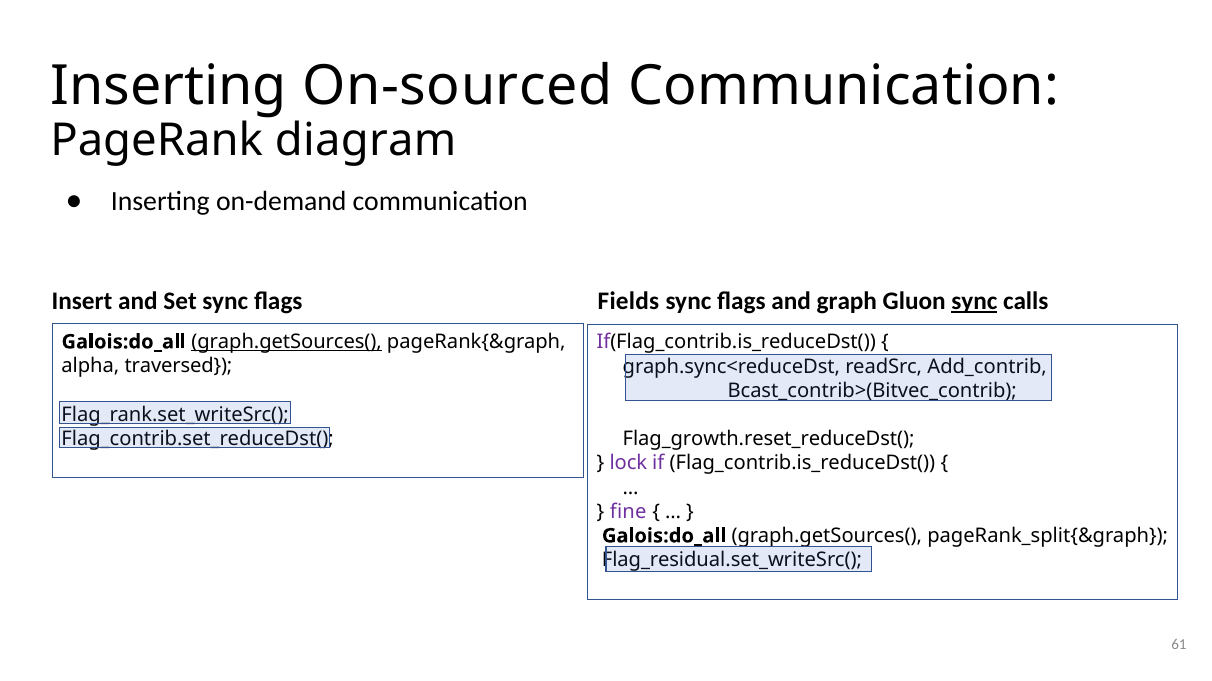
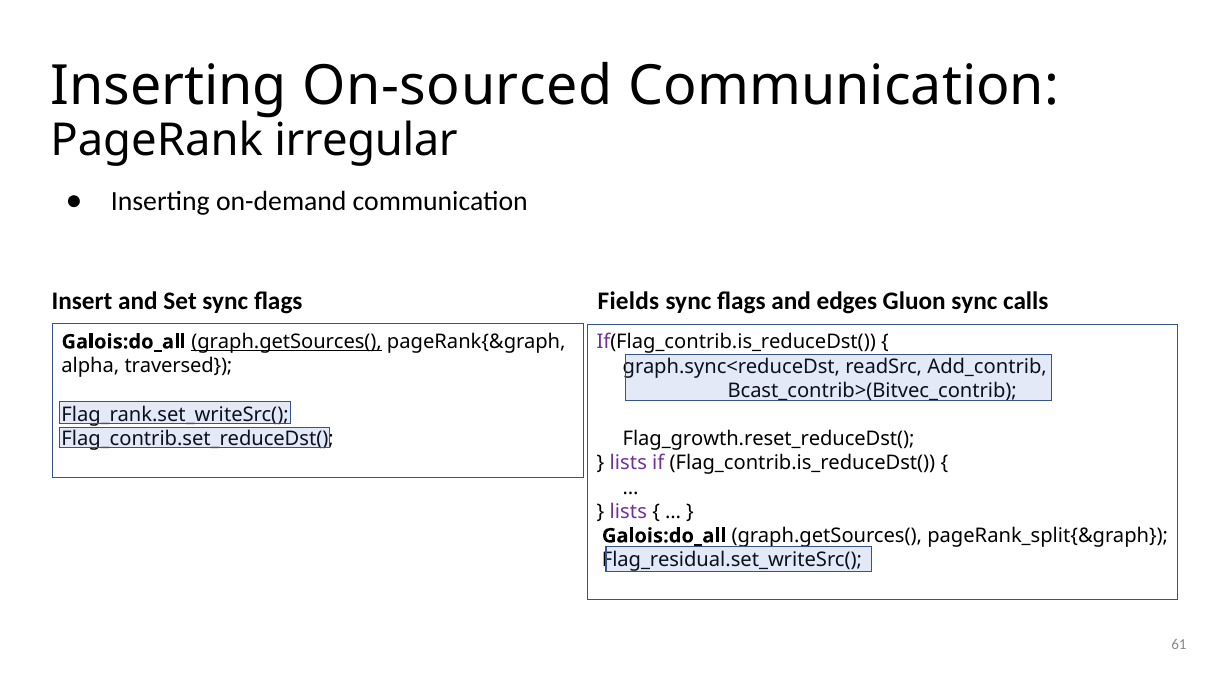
diagram: diagram -> irregular (366, 141)
graph: graph -> edges (847, 301)
sync underline: present -> none (974, 301)
lock: lock -> lists (628, 464)
fine: fine -> lists (628, 512)
